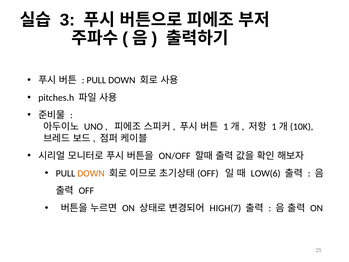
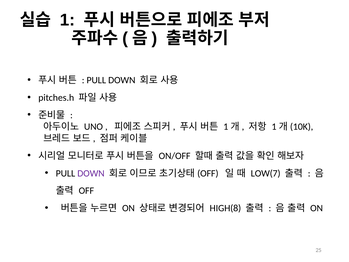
3: 3 -> 1 (67, 20)
DOWN colour: orange -> purple (91, 173)
LOW(6: LOW(6 -> LOW(7 (266, 173)
HIGH(7: HIGH(7 -> HIGH(8 (225, 208)
